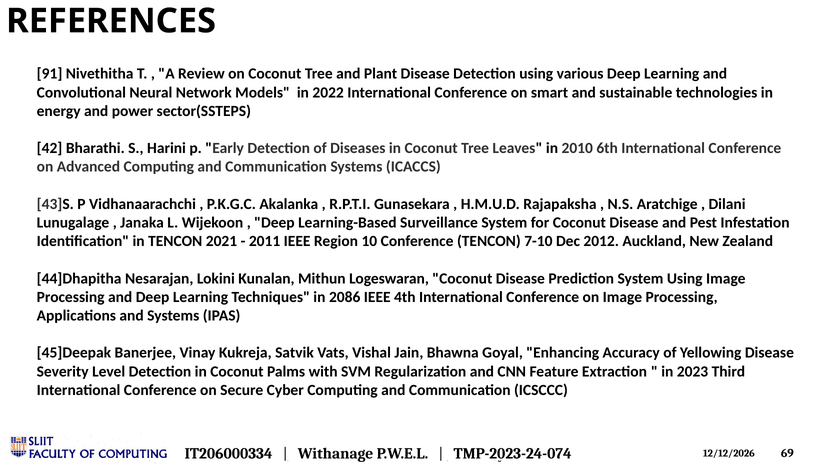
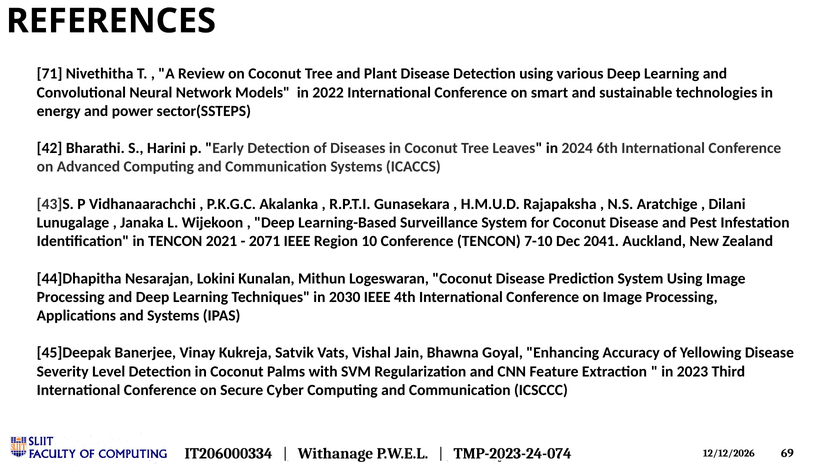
91: 91 -> 71 (50, 74)
2010: 2010 -> 2024 (577, 148)
2011: 2011 -> 2071 (265, 241)
2012: 2012 -> 2041 (601, 241)
2086: 2086 -> 2030 (345, 297)
